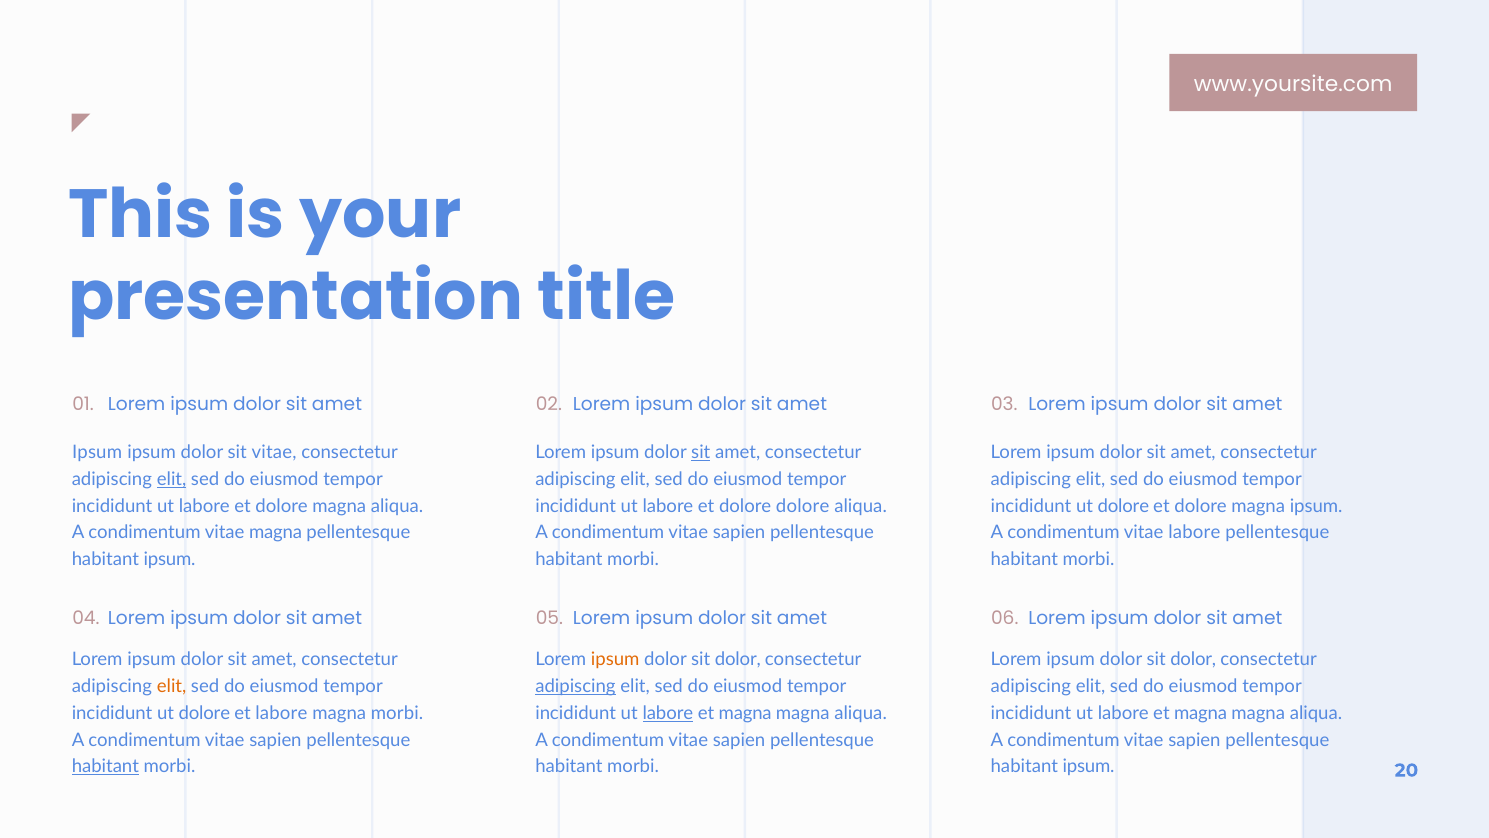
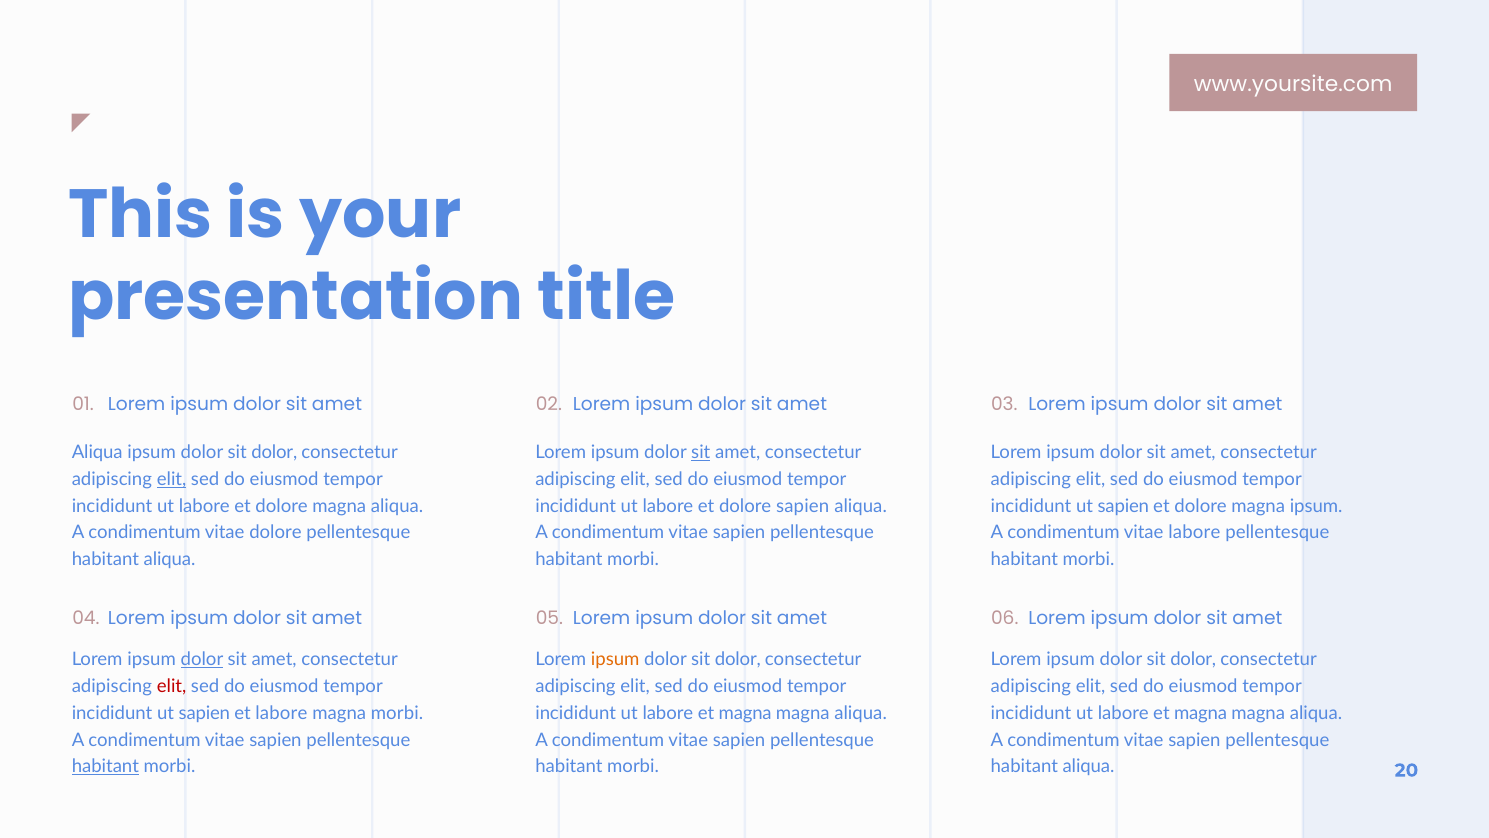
Ipsum: Ipsum -> Aliqua (97, 452)
vitae: vitae -> dolor (274, 452)
dolore dolore: dolore -> sapien (803, 506)
dolore: dolore -> sapien (1123, 506)
vitae magna: magna -> dolore (275, 532)
ipsum: ipsum -> aliqua (170, 559)
dolor underline: none -> present (202, 659)
elit colour: orange -> red (172, 686)
adipiscing underline: present -> none (575, 686)
dolore: dolore -> sapien (204, 713)
labore underline: present -> none (668, 713)
ipsum: ipsum -> aliqua (1089, 766)
